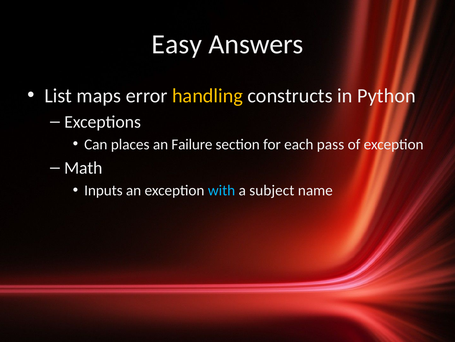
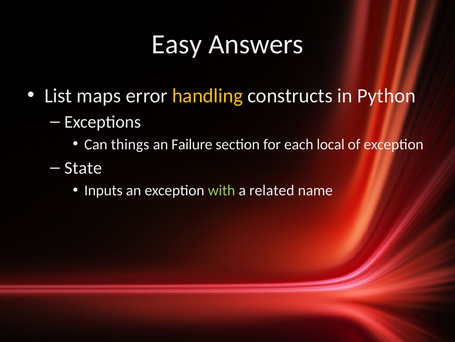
places: places -> things (130, 144)
pass: pass -> local (331, 144)
Math: Math -> State (83, 168)
with colour: light blue -> light green (222, 190)
subject: subject -> related (272, 190)
